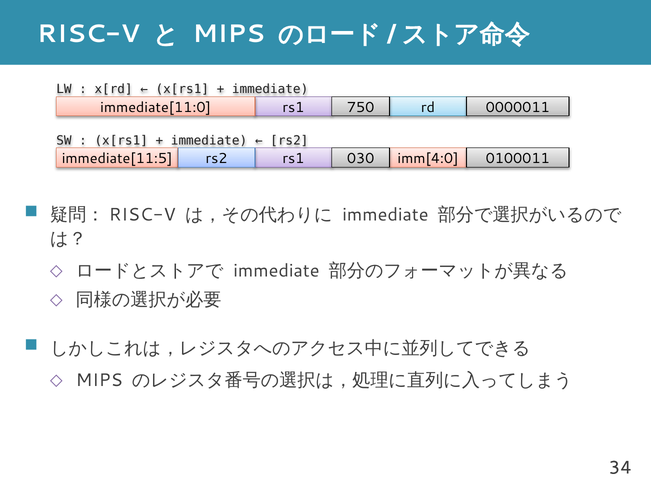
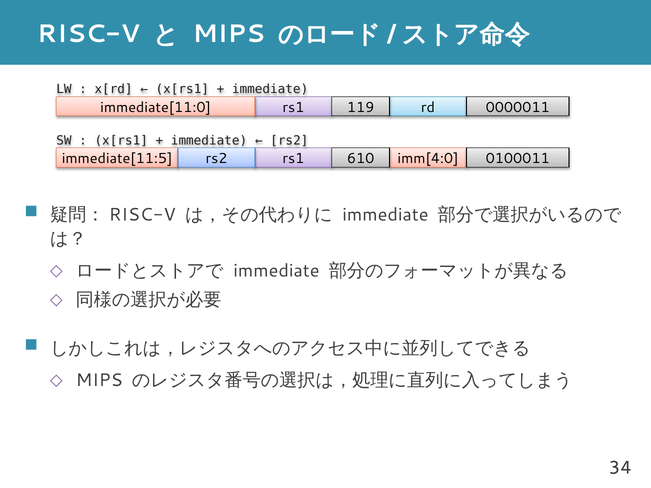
750: 750 -> 119 (361, 107)
030: 030 -> 610 (361, 159)
